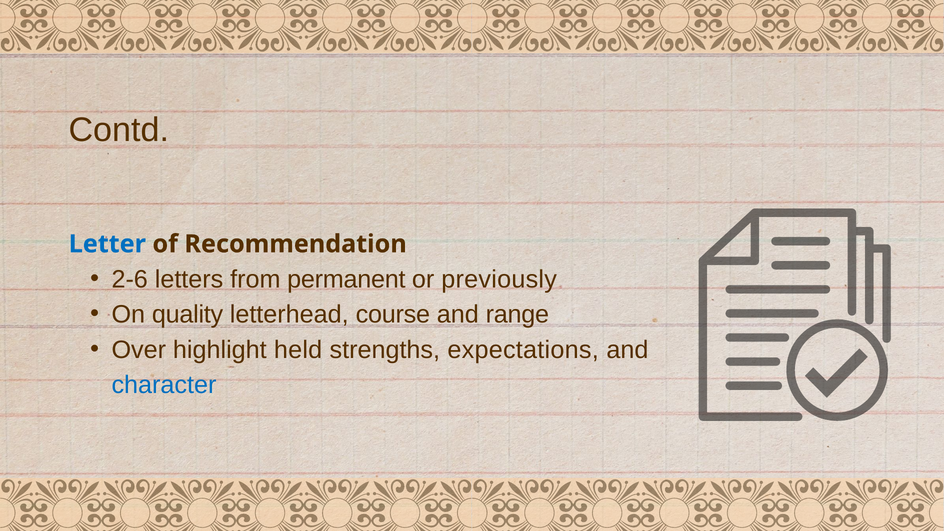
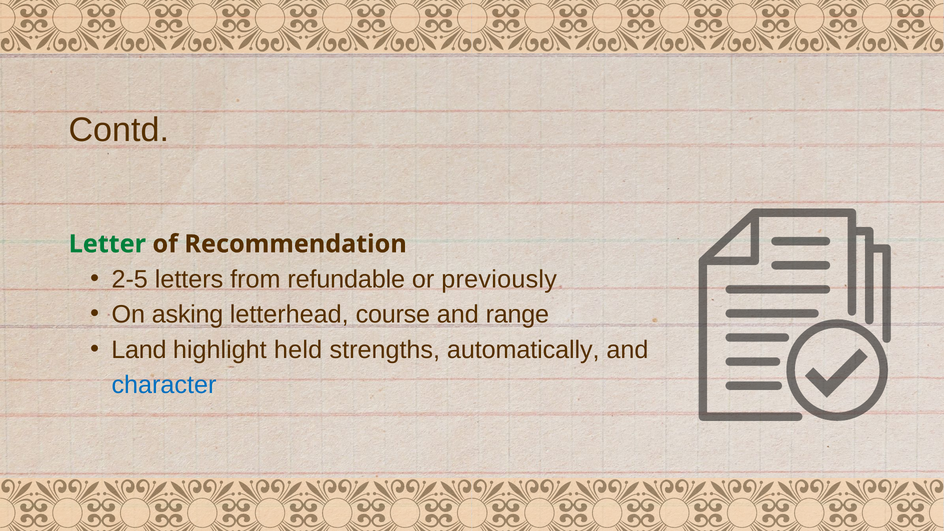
Letter colour: blue -> green (107, 244)
2-6: 2-6 -> 2-5 (130, 279)
permanent: permanent -> refundable (346, 279)
quality: quality -> asking (188, 315)
Over: Over -> Land (139, 350)
expectations: expectations -> automatically (523, 350)
